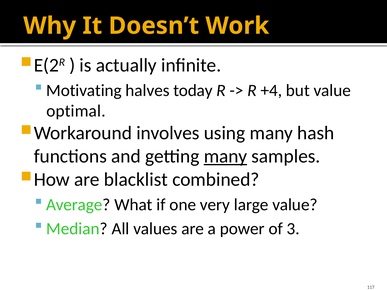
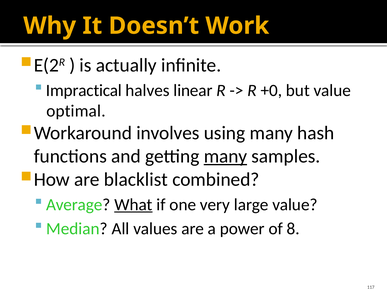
Motivating: Motivating -> Impractical (84, 90)
today: today -> linear (193, 90)
+4: +4 -> +0 (271, 90)
What underline: none -> present (133, 205)
3: 3 -> 8 (293, 229)
